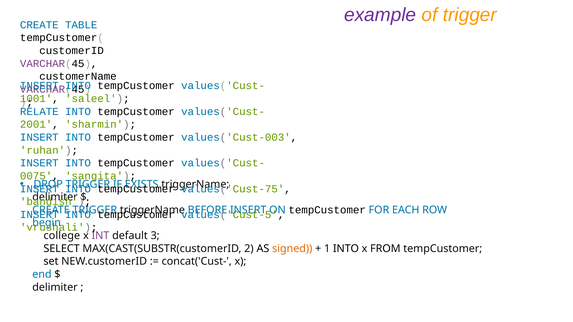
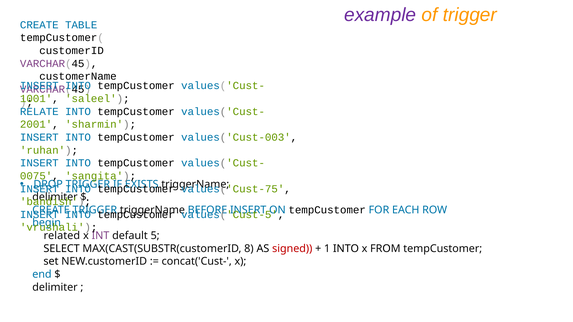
college: college -> related (62, 236)
3: 3 -> 5 (155, 236)
2: 2 -> 8 (249, 249)
signed colour: orange -> red (292, 249)
